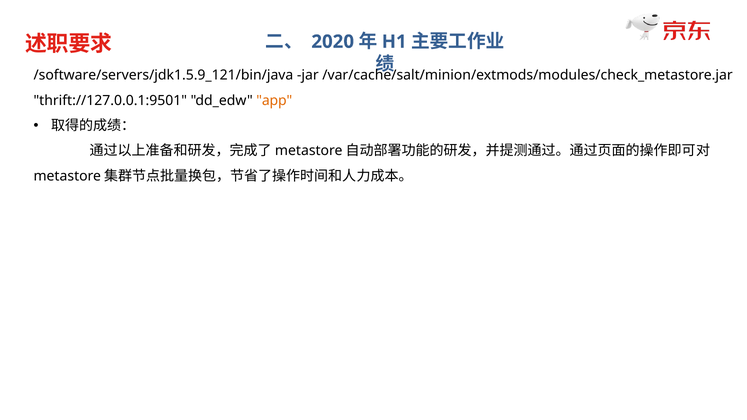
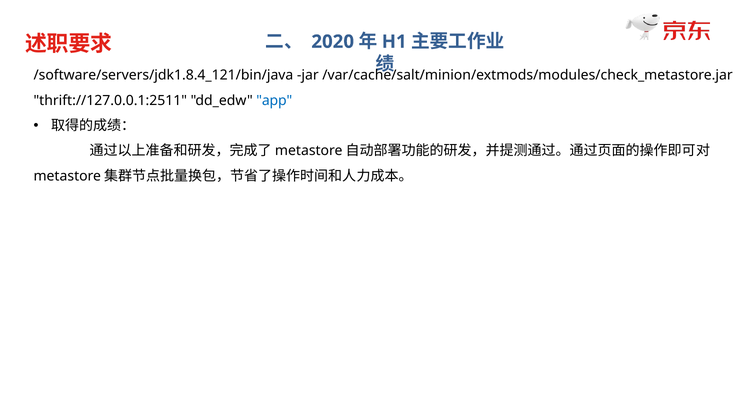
/software/servers/jdk1.5.9_121/bin/java: /software/servers/jdk1.5.9_121/bin/java -> /software/servers/jdk1.8.4_121/bin/java (163, 75)
thrift://127.0.0.1:9501: thrift://127.0.0.1:9501 -> thrift://127.0.0.1:2511 (110, 100)
app colour: orange -> blue (274, 100)
